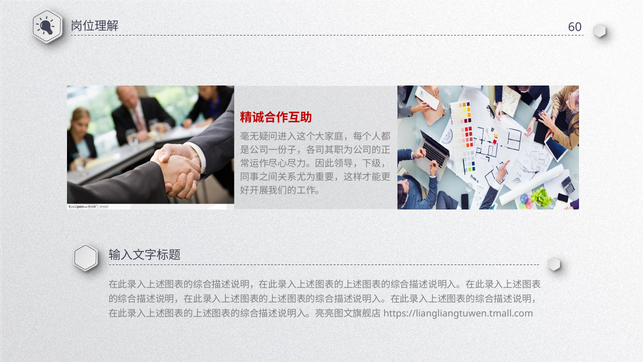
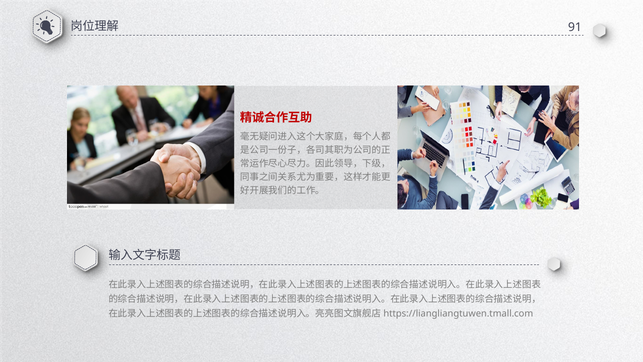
60: 60 -> 91 (575, 27)
